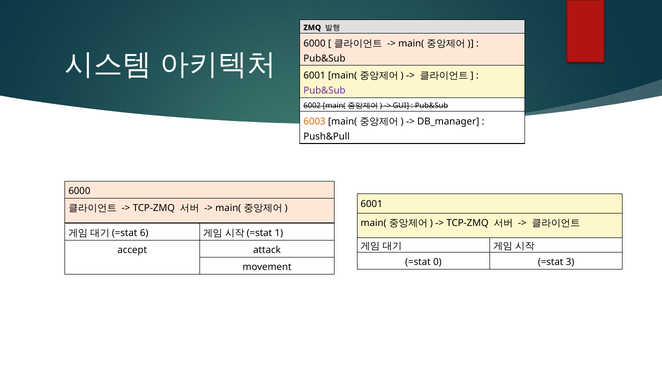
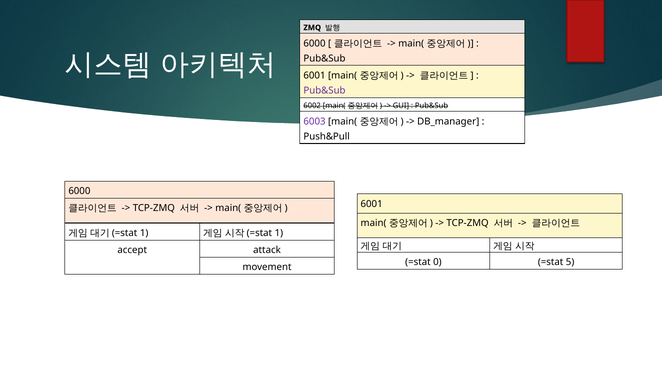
6003 colour: orange -> purple (315, 122)
6: 6 -> 1 (144, 233)
3: 3 -> 5 (570, 263)
